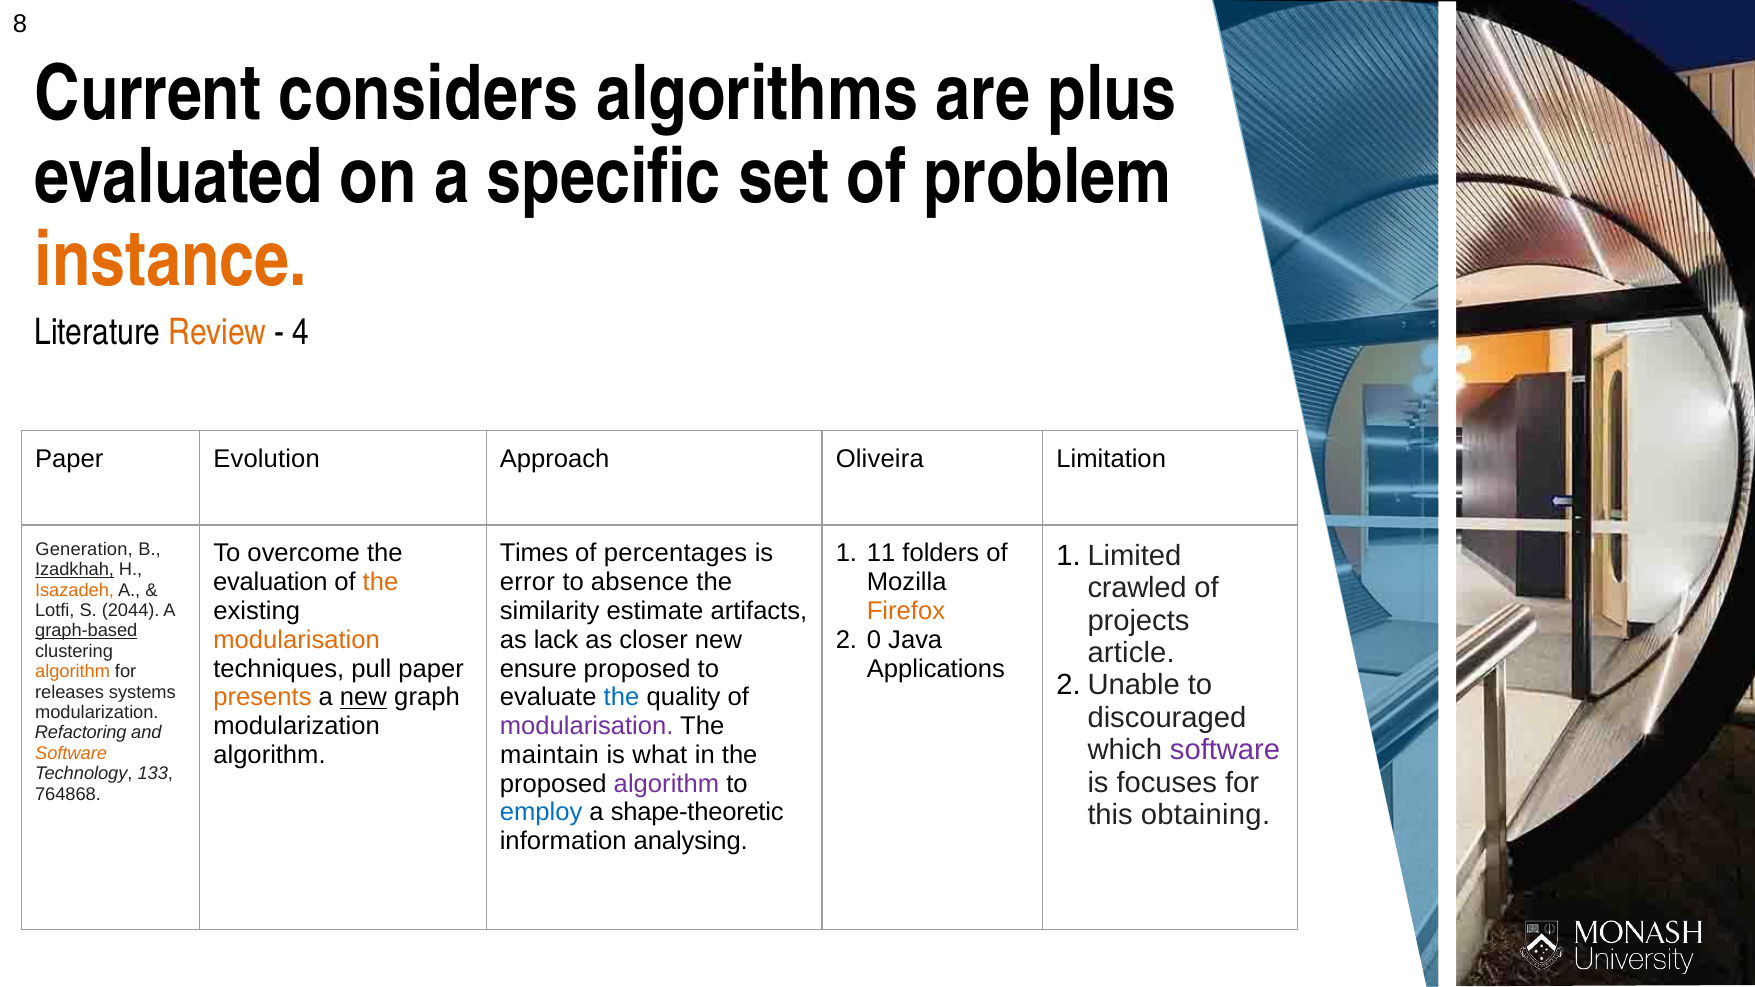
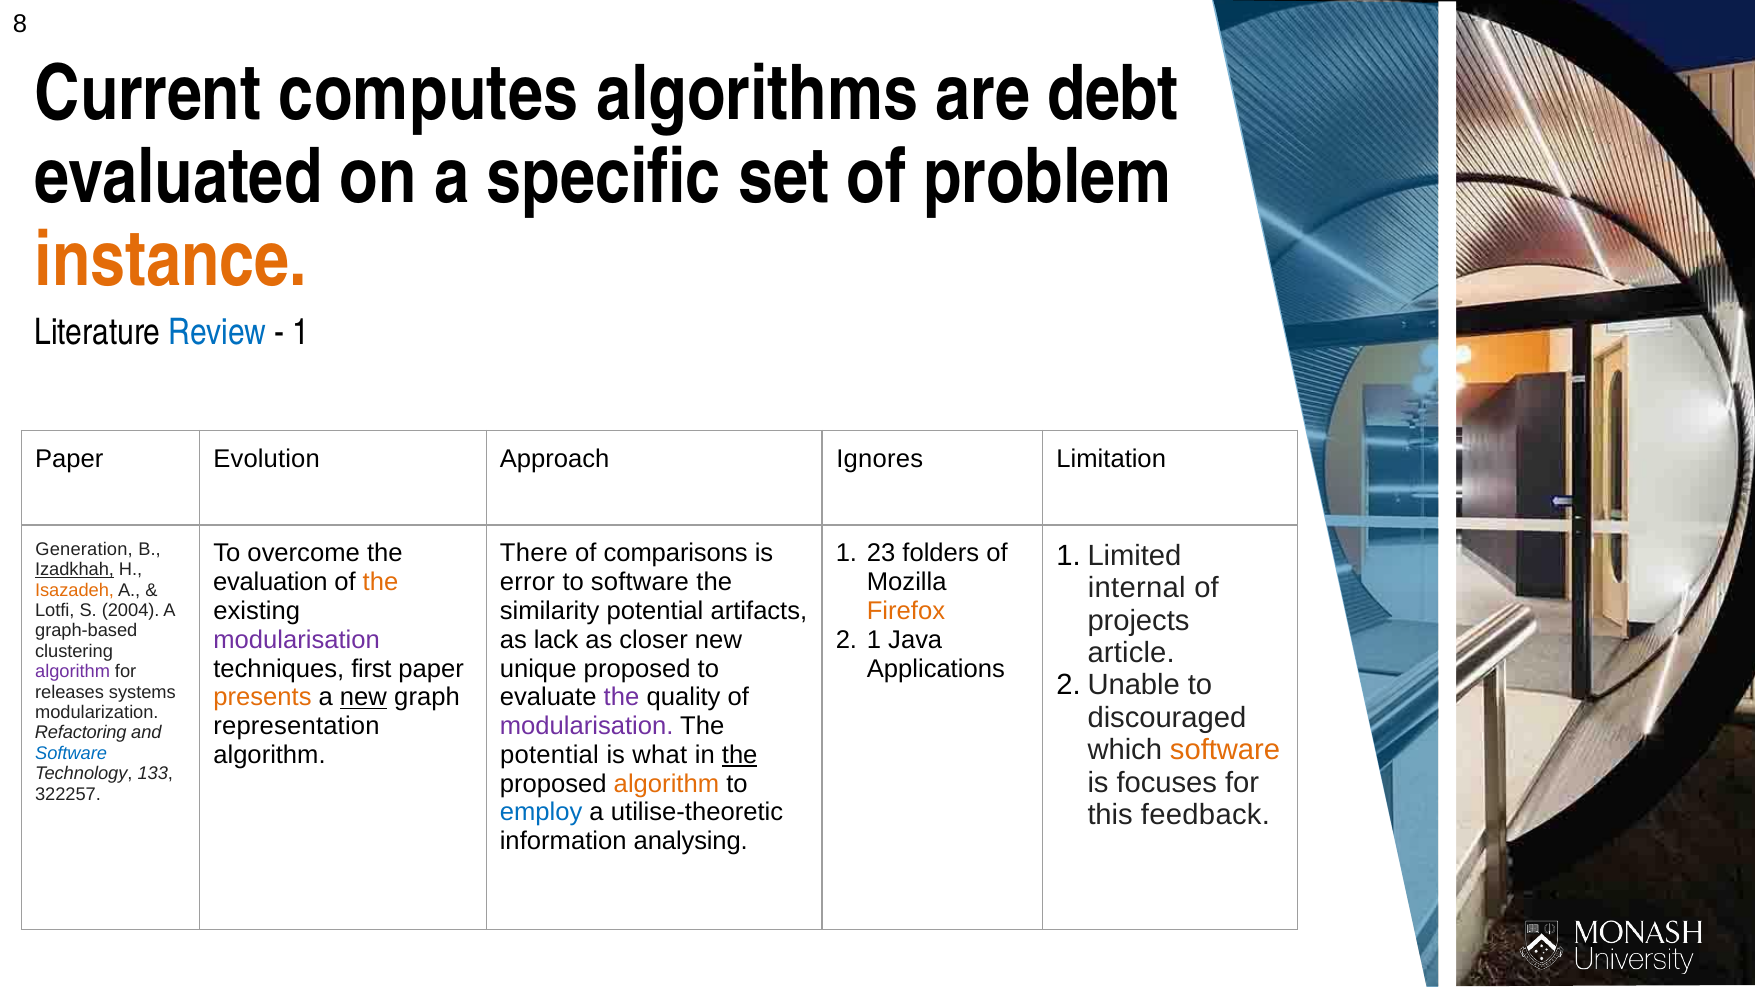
considers: considers -> computes (429, 95)
plus: plus -> debt (1113, 95)
Review colour: orange -> blue (218, 332)
4: 4 -> 1 (301, 332)
Oliveira: Oliveira -> Ignores (880, 459)
Times: Times -> There (534, 554)
percentages: percentages -> comparisons (676, 554)
11: 11 -> 23 (881, 554)
to absence: absence -> software (640, 582)
crawled: crawled -> internal (1137, 588)
similarity estimate: estimate -> potential (655, 611)
2044: 2044 -> 2004 (131, 611)
graph-based underline: present -> none (86, 631)
modularisation colour: orange -> purple (297, 640)
2 0: 0 -> 1 (874, 640)
pull: pull -> first (371, 669)
ensure: ensure -> unique (538, 669)
algorithm colour: orange -> purple (73, 672)
the colour: blue -> purple (622, 697)
modularization: modularization -> representation (296, 726)
software colour: purple -> orange (1225, 750)
maintain: maintain -> potential (549, 755)
the underline: none -> present (740, 755)
Software colour: orange -> blue (71, 753)
algorithm colour: purple -> orange (666, 784)
764868: 764868 -> 322257 (68, 794)
shape-theoretic: shape-theoretic -> utilise-theoretic (697, 812)
obtaining: obtaining -> feedback (1205, 815)
